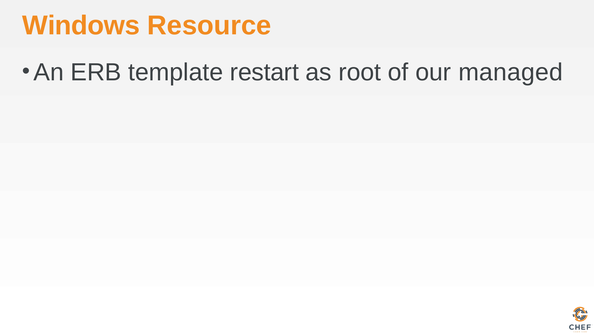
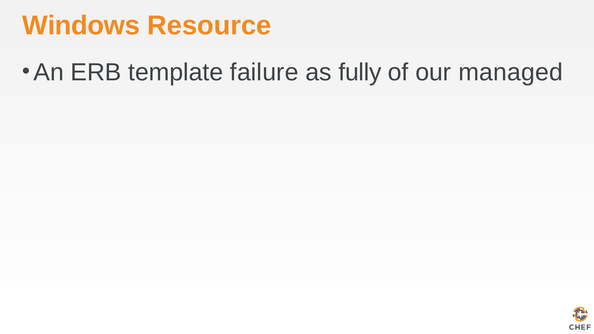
restart: restart -> failure (264, 72)
root: root -> fully (360, 72)
